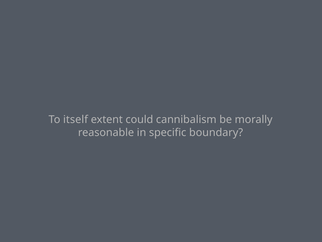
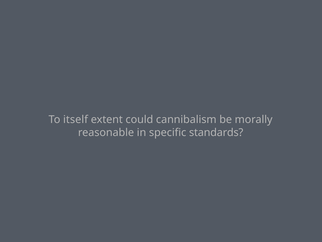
boundary: boundary -> standards (216, 132)
